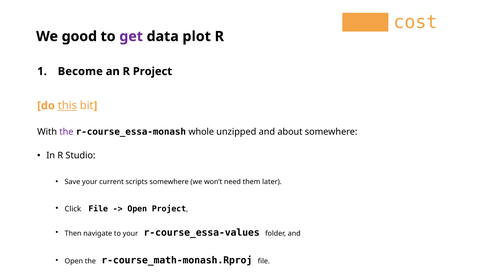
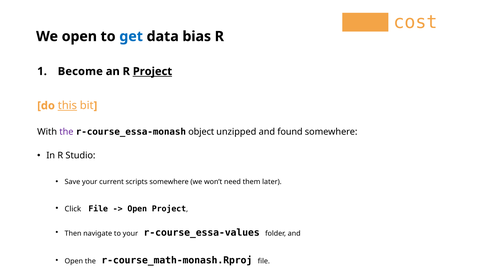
We good: good -> open (79, 36)
get colour: purple -> blue (131, 36)
plot: plot -> bias (197, 36)
Project underline: none -> present (152, 72)
whole: whole -> object (201, 132)
about: about -> found (290, 132)
